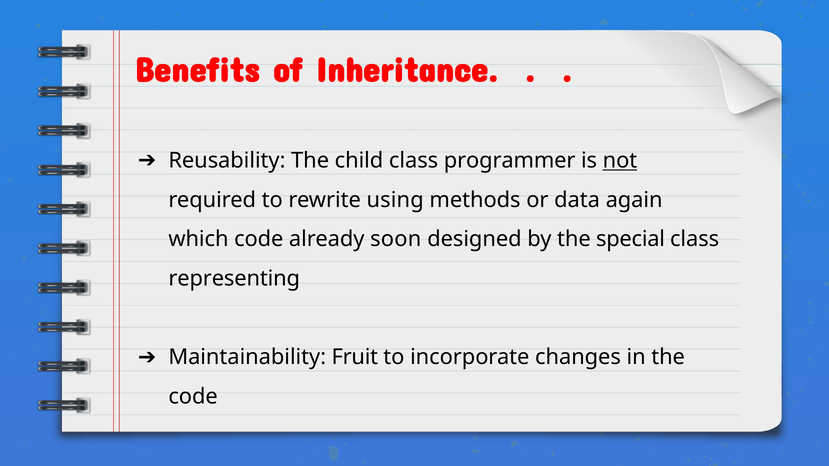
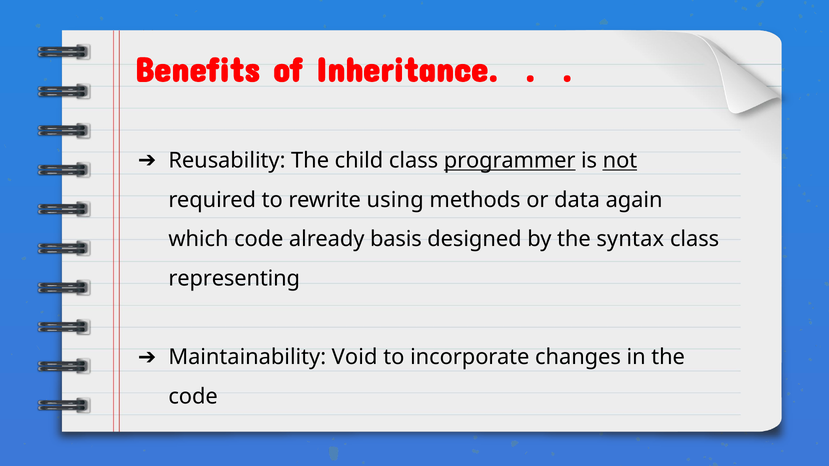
programmer underline: none -> present (510, 161)
soon: soon -> basis (396, 239)
special: special -> syntax (630, 239)
Fruit: Fruit -> Void (355, 357)
